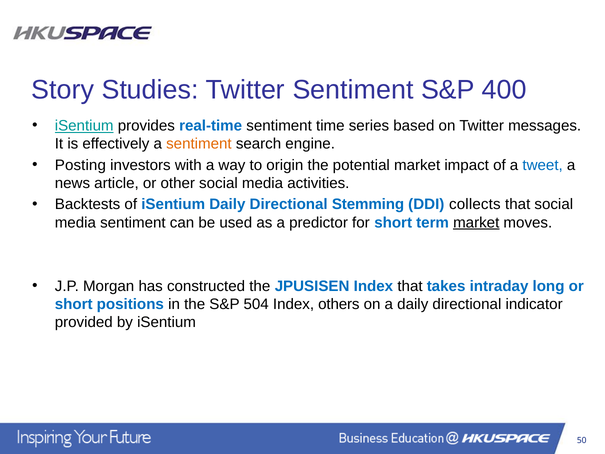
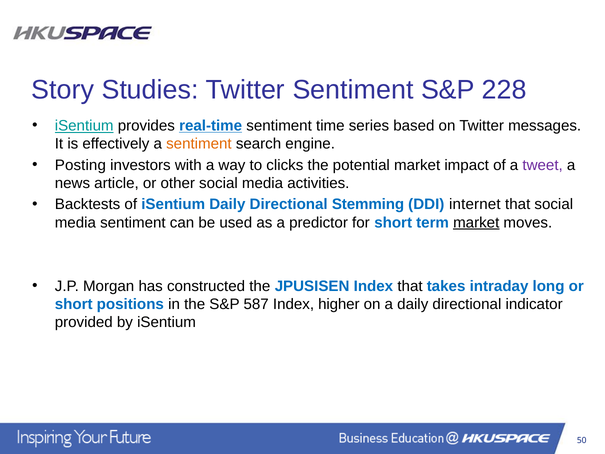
400: 400 -> 228 (504, 90)
real-time underline: none -> present (211, 126)
origin: origin -> clicks (285, 165)
tweet colour: blue -> purple (543, 165)
collects: collects -> internet (475, 204)
504: 504 -> 587 (256, 304)
others: others -> higher (339, 304)
